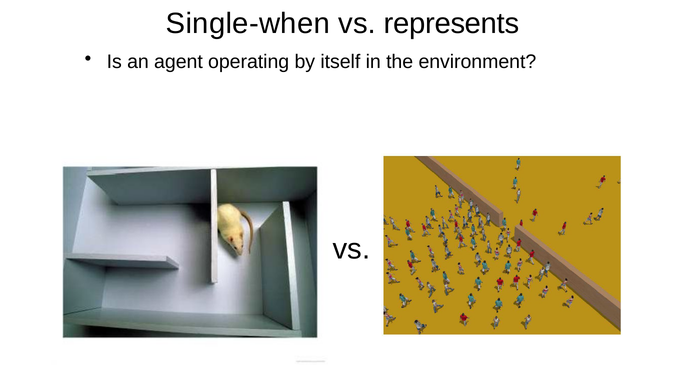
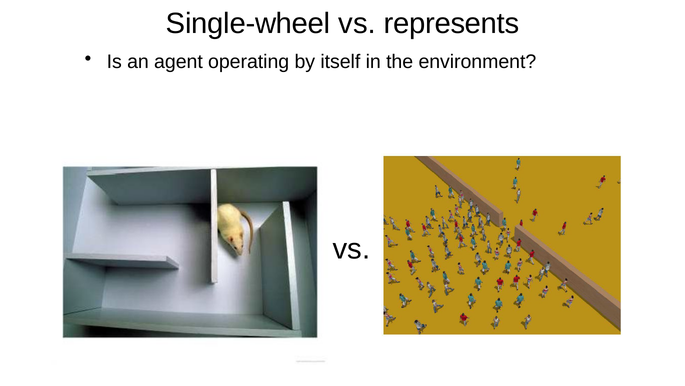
Single-when: Single-when -> Single-wheel (248, 24)
